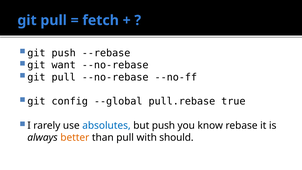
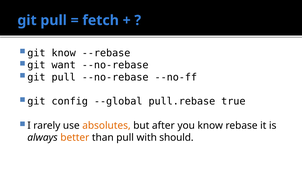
push: push -> know (64, 53)
absolutes colour: blue -> orange (106, 125)
but push: push -> after (163, 125)
